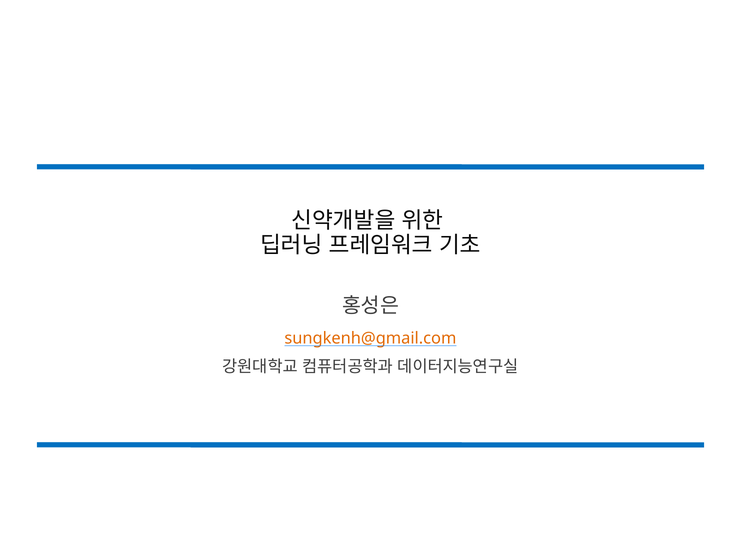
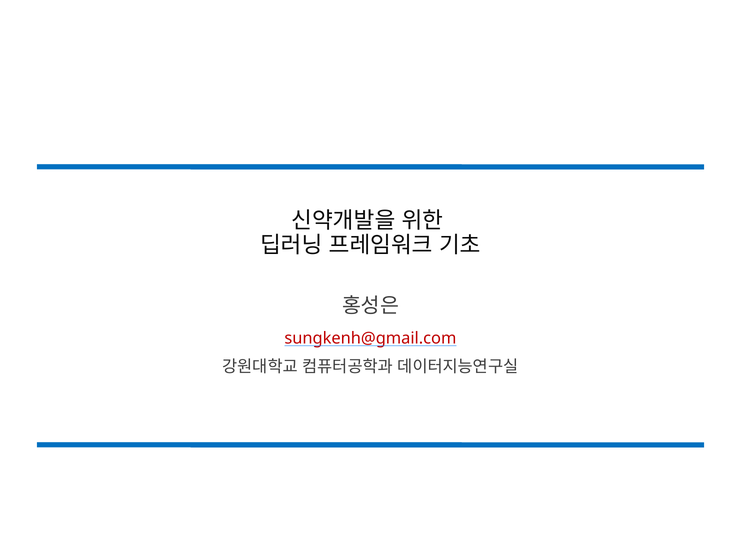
sungkenh@gmail.com colour: orange -> red (370, 338)
